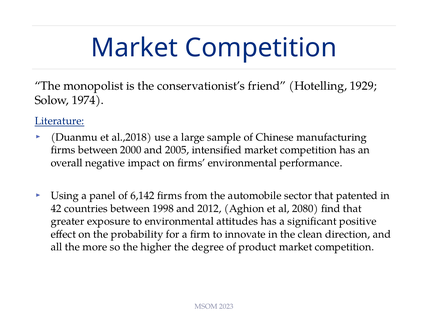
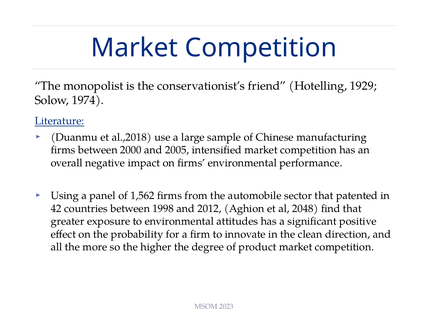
6,142: 6,142 -> 1,562 (142, 196)
2080: 2080 -> 2048 (305, 209)
